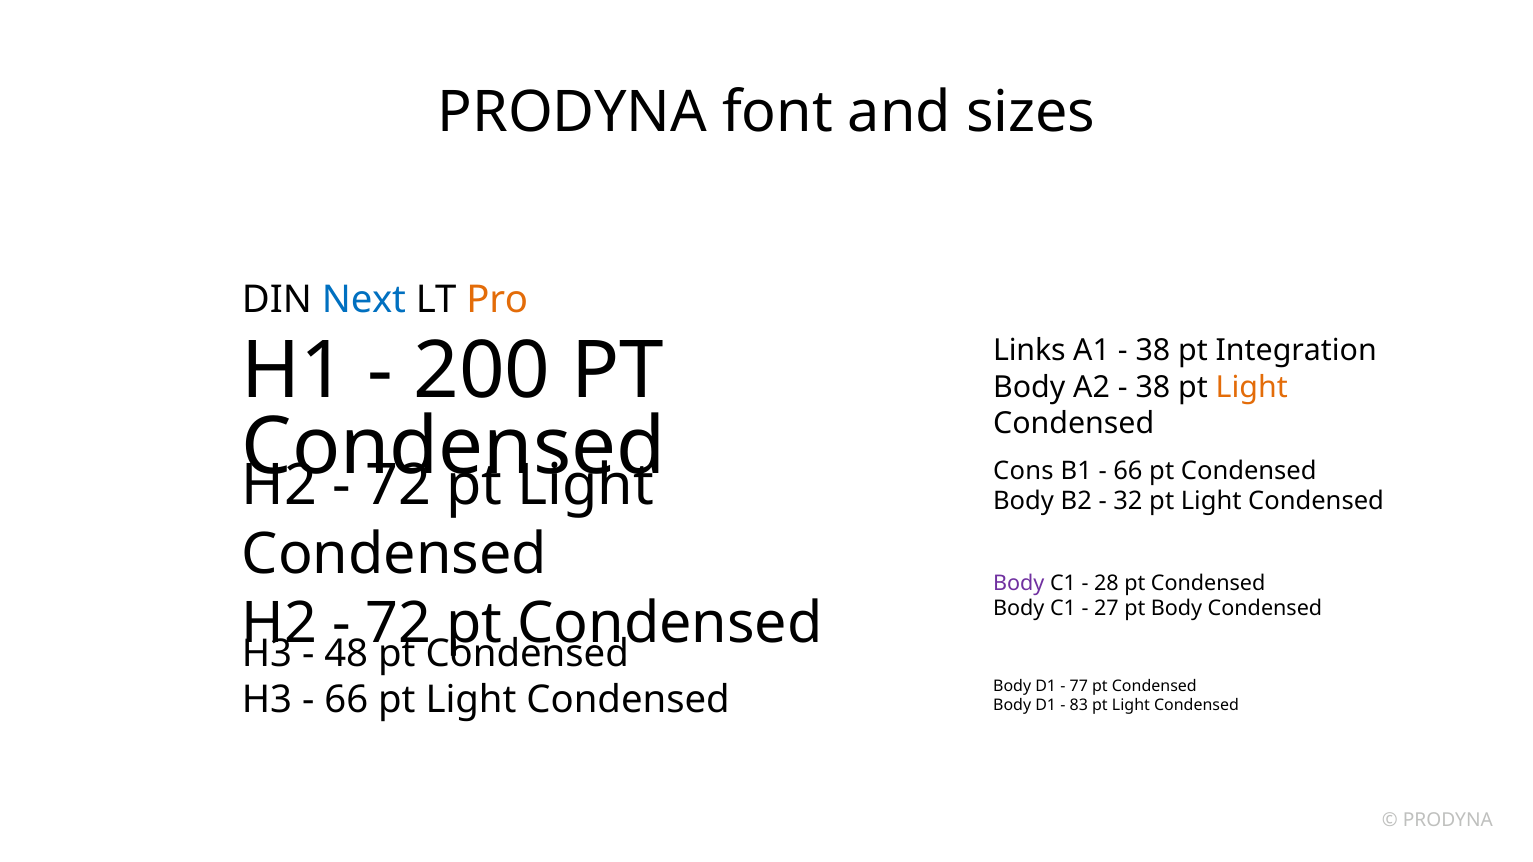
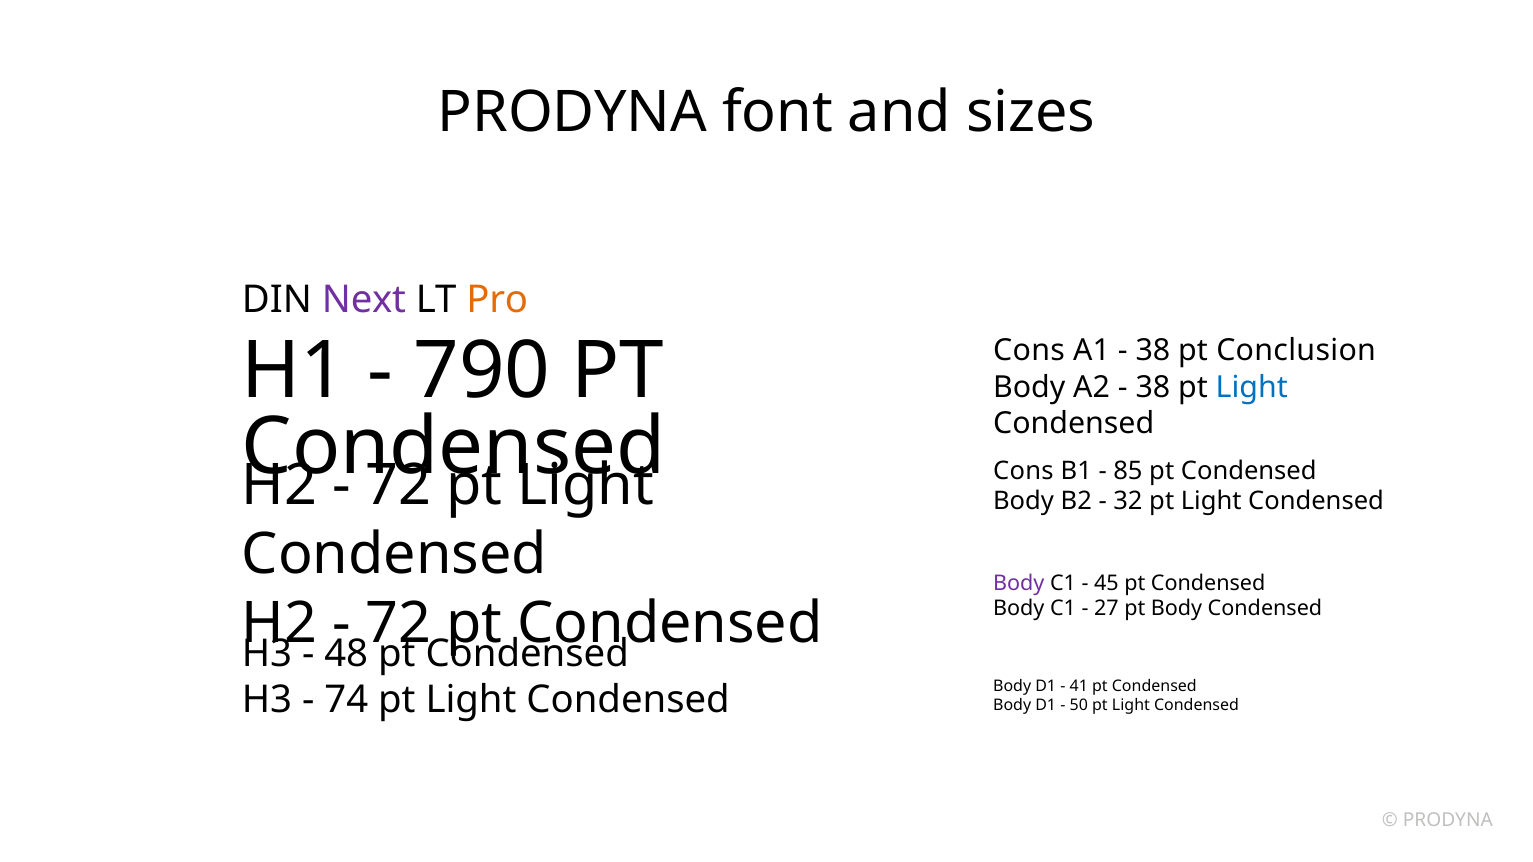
Next colour: blue -> purple (364, 300)
Links: Links -> Cons (1029, 351)
Integration: Integration -> Conclusion (1296, 351)
200: 200 -> 790 (482, 371)
Light colour: orange -> blue (1252, 387)
66: 66 -> 85 (1128, 471)
28: 28 -> 45 (1106, 583)
77: 77 -> 41 (1079, 686)
66: 66 -> 74 (346, 701)
83: 83 -> 50 (1079, 705)
